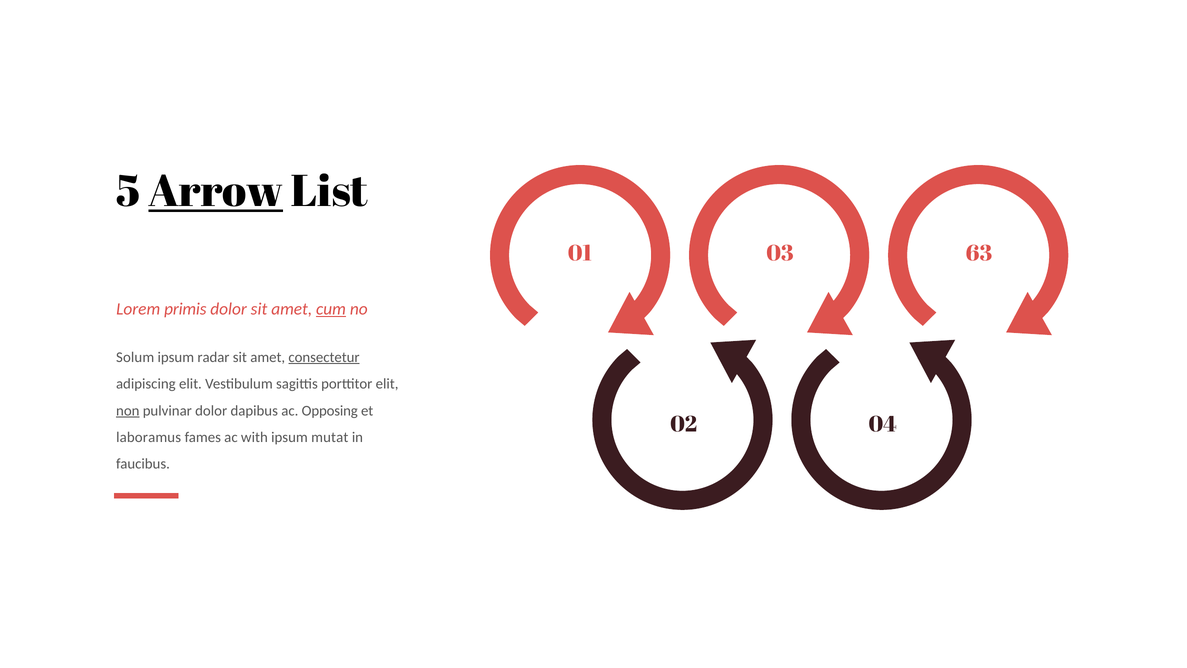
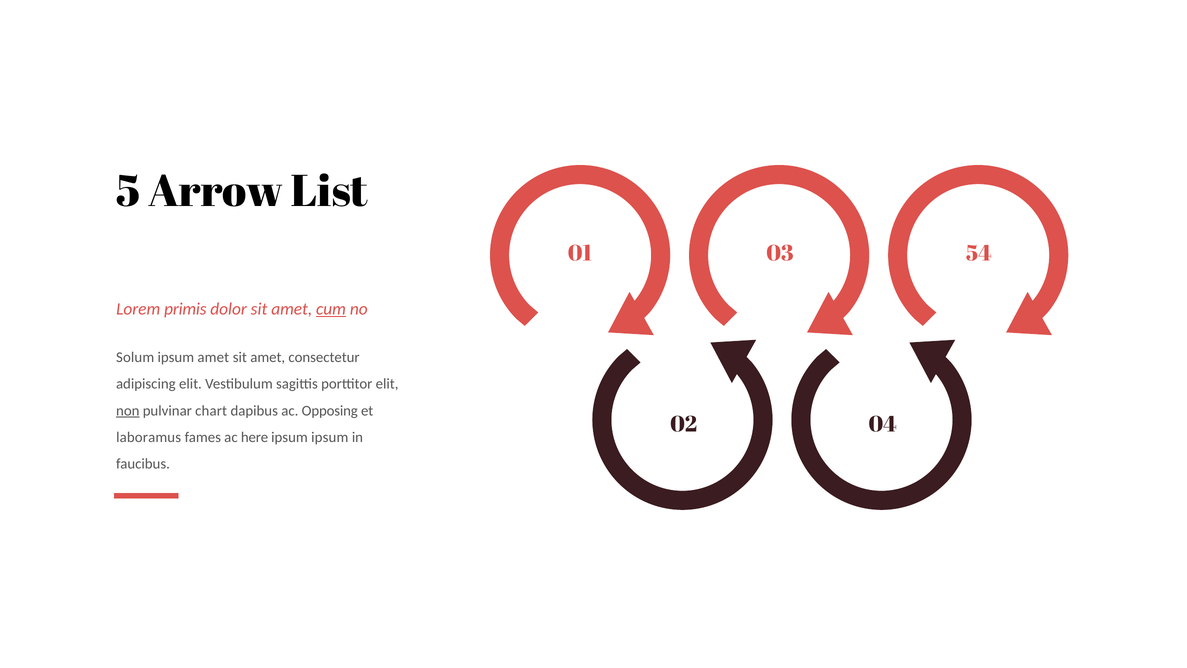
Arrow underline: present -> none (216, 191)
63: 63 -> 54 (979, 253)
ipsum radar: radar -> amet (213, 357)
consectetur underline: present -> none (324, 357)
pulvinar dolor: dolor -> chart (211, 410)
with: with -> here (255, 437)
ipsum mutat: mutat -> ipsum (330, 437)
